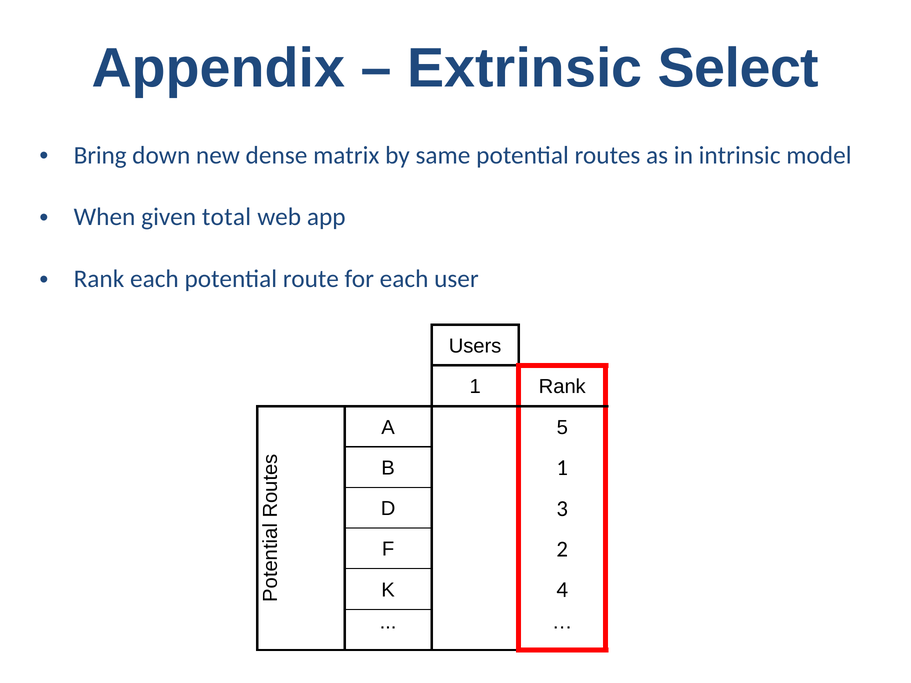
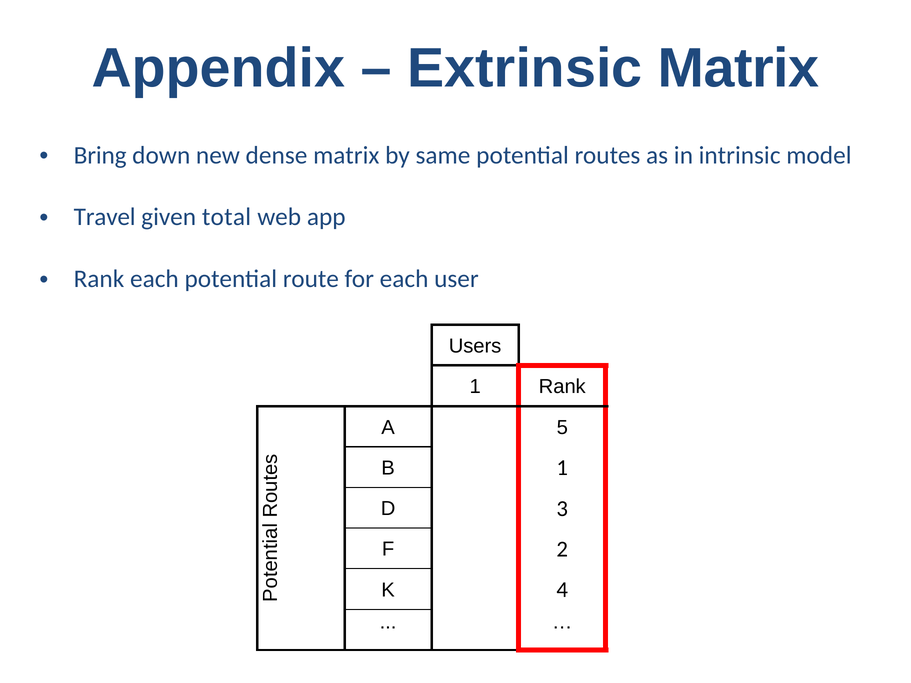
Extrinsic Select: Select -> Matrix (738, 68)
When: When -> Travel (105, 217)
